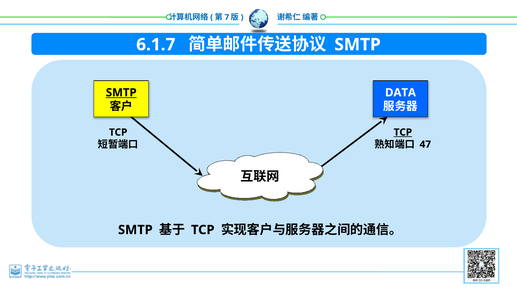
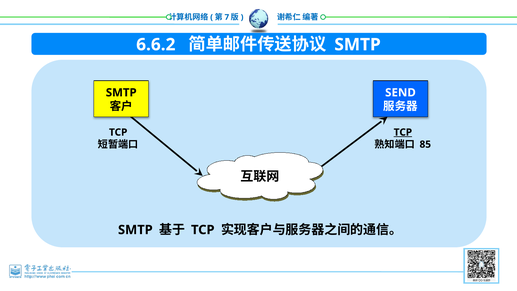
6.1.7: 6.1.7 -> 6.6.2 (156, 45)
SMTP underline: present -> none (121, 93)
DATA: DATA -> SEND (400, 93)
47: 47 -> 85 (425, 144)
